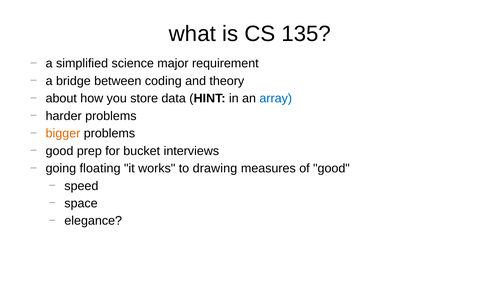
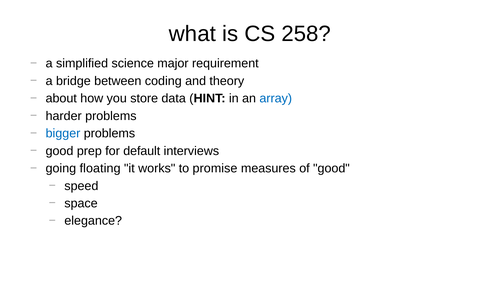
135: 135 -> 258 (306, 34)
bigger colour: orange -> blue (63, 134)
bucket: bucket -> default (142, 151)
drawing: drawing -> promise (215, 169)
